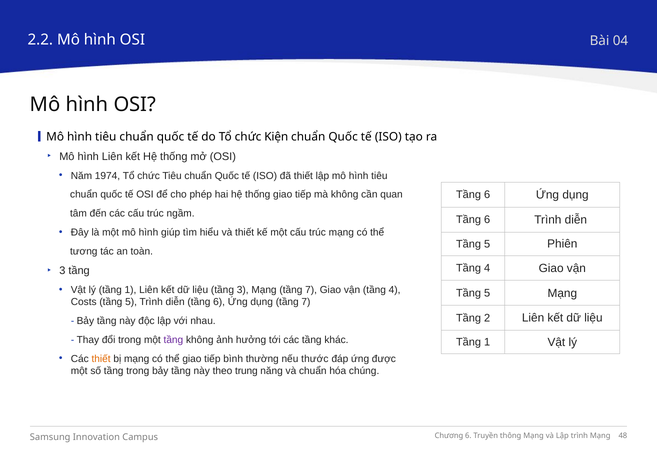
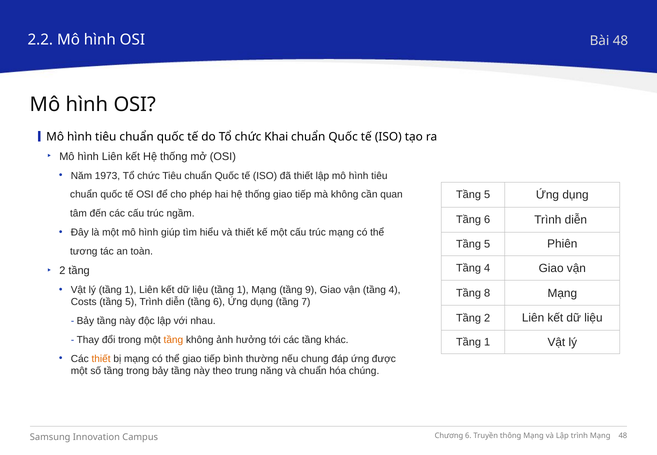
Bài 04: 04 -> 48 (620, 41)
Kiện: Kiện -> Khai (276, 137)
1974: 1974 -> 1973 (108, 176)
6: 6 -> 5 (487, 195)
3: 3 -> 2 (62, 271)
3: 3 -> 1 (243, 290)
Mạng tầng 7: 7 -> 9 (311, 290)
5: 5 -> 8 (487, 293)
tầng colour: purple -> orange (173, 340)
thước: thước -> chung (315, 359)
